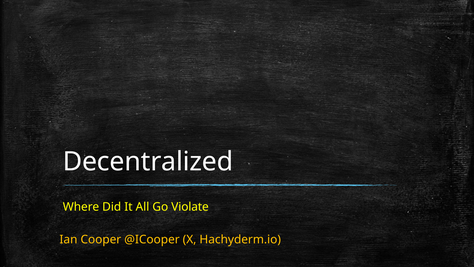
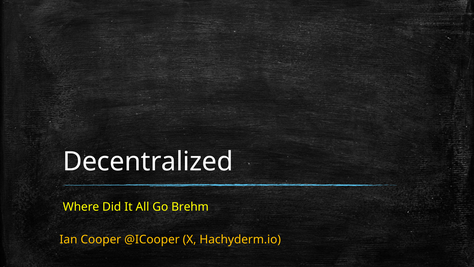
Violate: Violate -> Brehm (190, 207)
